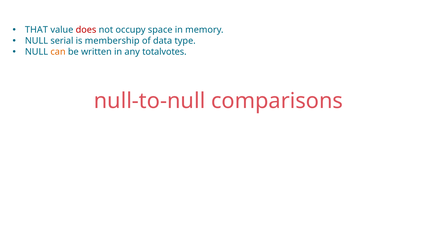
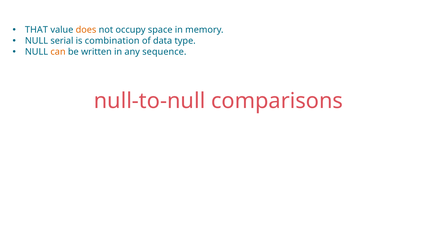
does colour: red -> orange (86, 30)
membership: membership -> combination (112, 41)
totalvotes: totalvotes -> sequence (164, 52)
